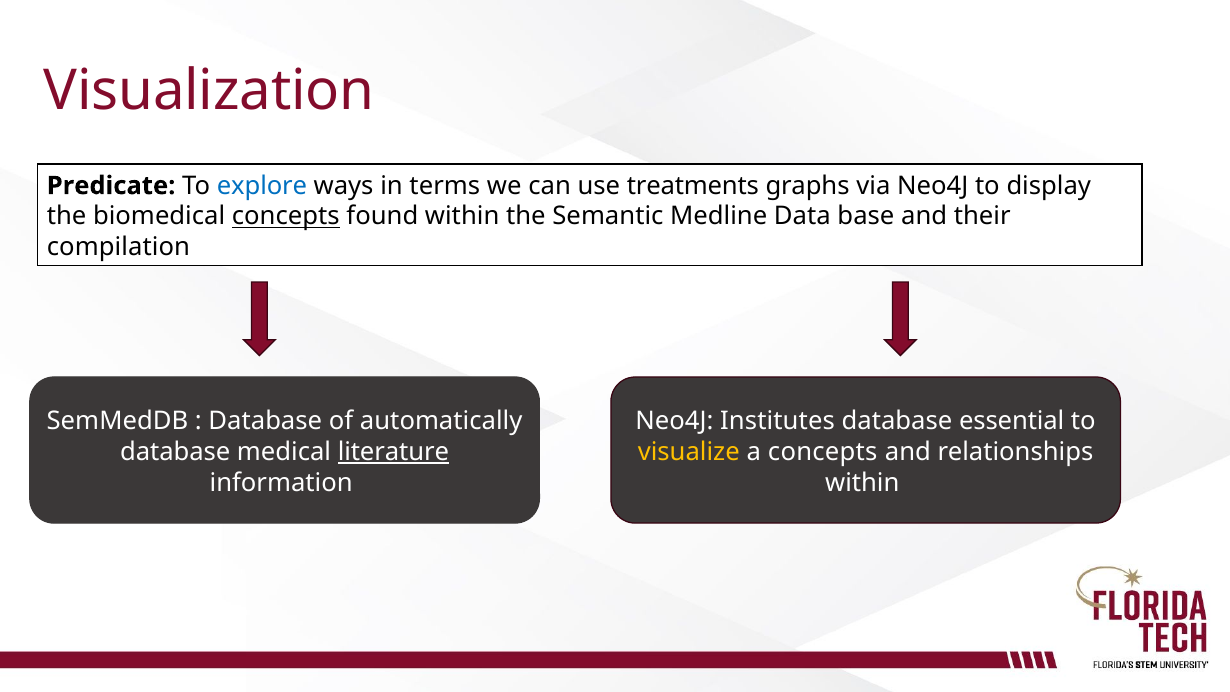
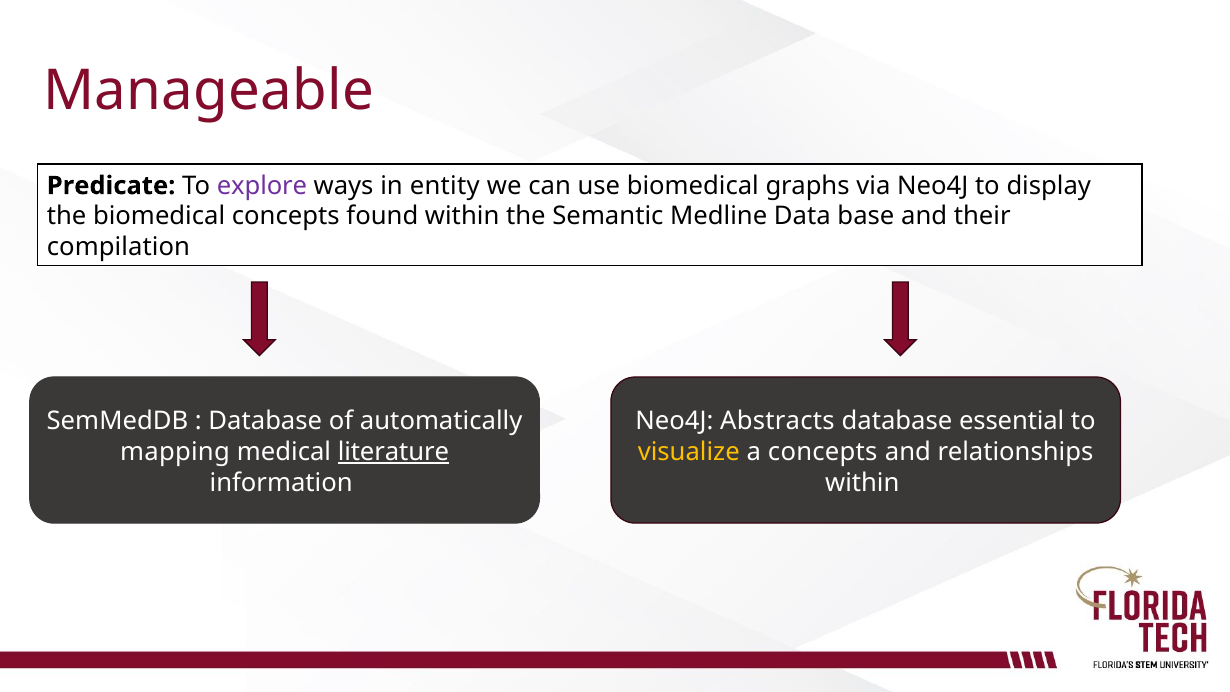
Visualization: Visualization -> Manageable (209, 91)
explore colour: blue -> purple (262, 186)
terms: terms -> entity (445, 186)
use treatments: treatments -> biomedical (693, 186)
concepts underline: present -> none (286, 216)
Institutes: Institutes -> Abstracts (777, 421)
database: database -> mapping (175, 452)
